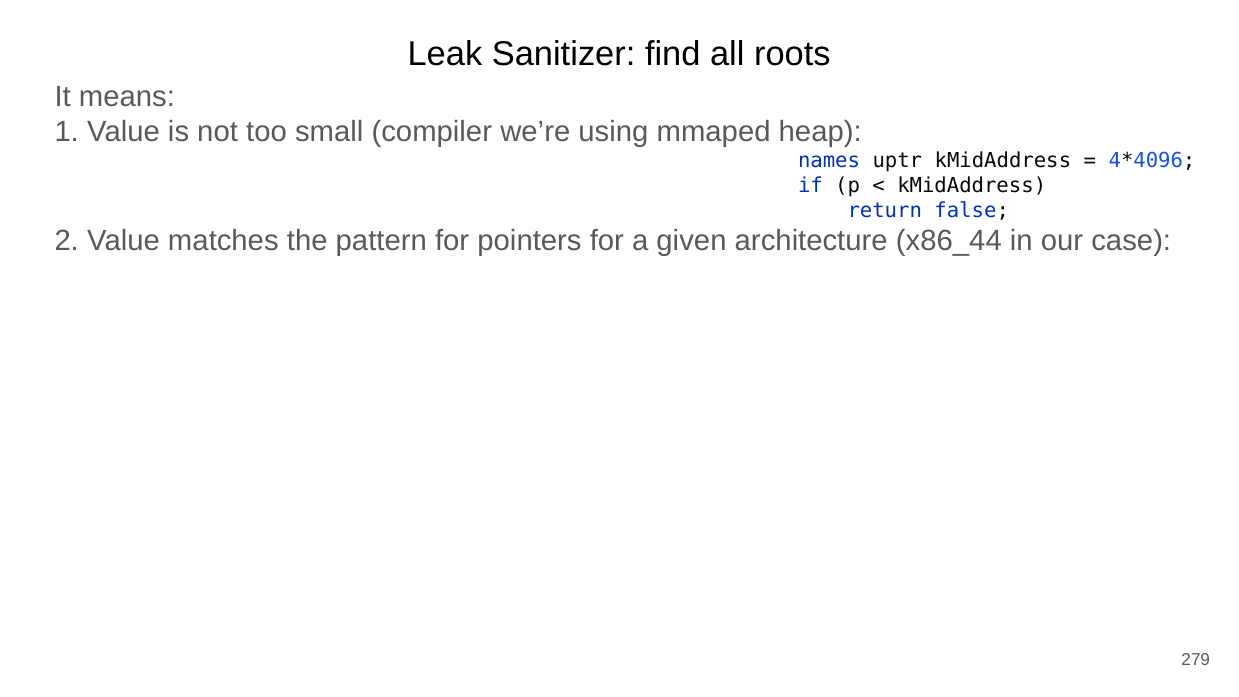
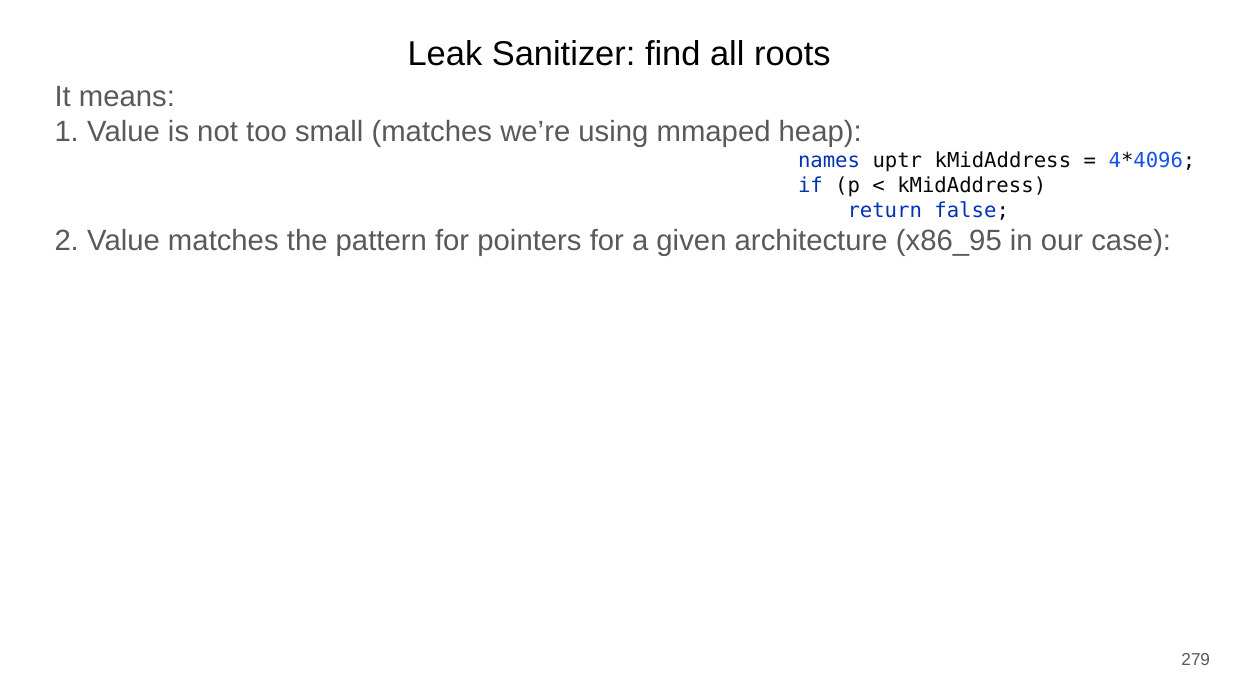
small compiler: compiler -> matches (432, 131)
x86_44: x86_44 -> x86_95 (949, 241)
